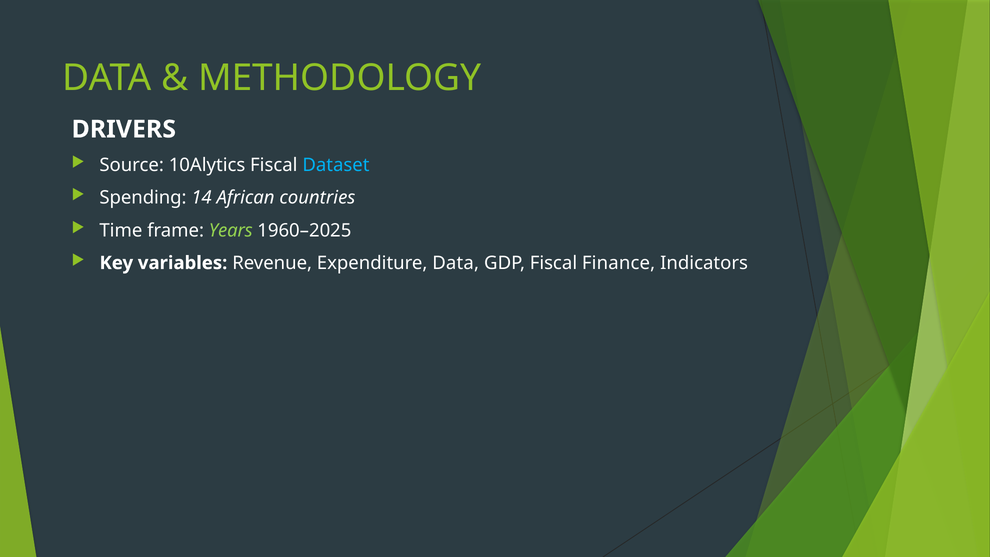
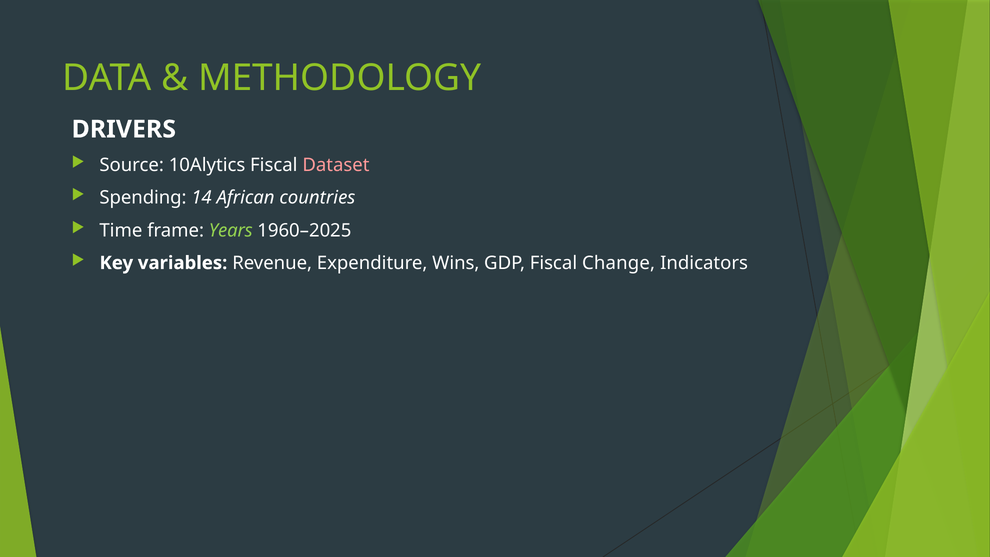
Dataset colour: light blue -> pink (336, 165)
Expenditure Data: Data -> Wins (456, 263)
Finance: Finance -> Change (619, 263)
